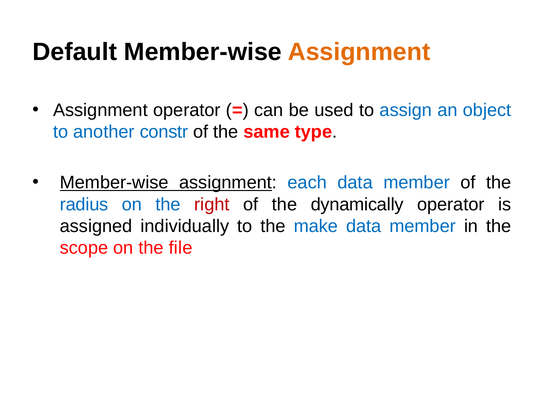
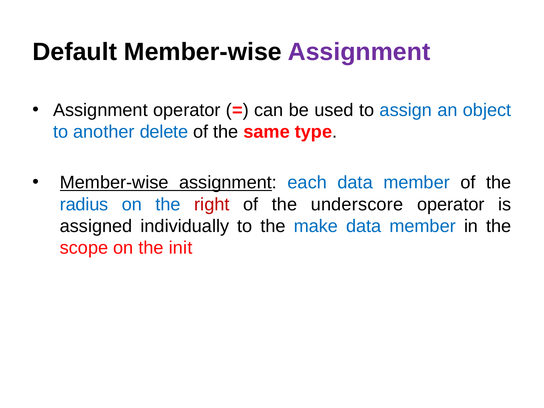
Assignment colour: orange -> purple (359, 52)
constr: constr -> delete (164, 132)
dynamically: dynamically -> underscore (357, 204)
file: file -> init (181, 248)
